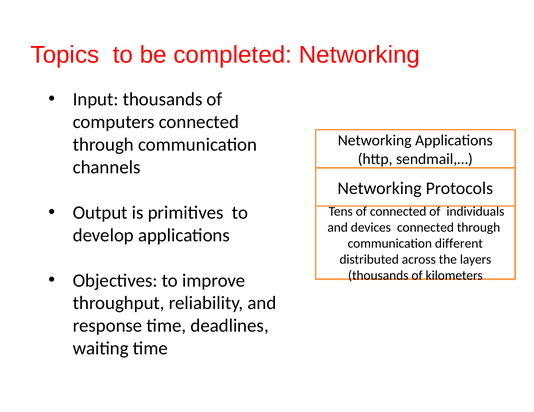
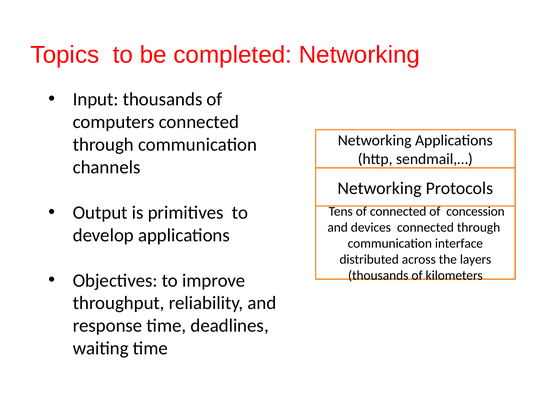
individuals: individuals -> concession (475, 212)
different: different -> interface (459, 244)
